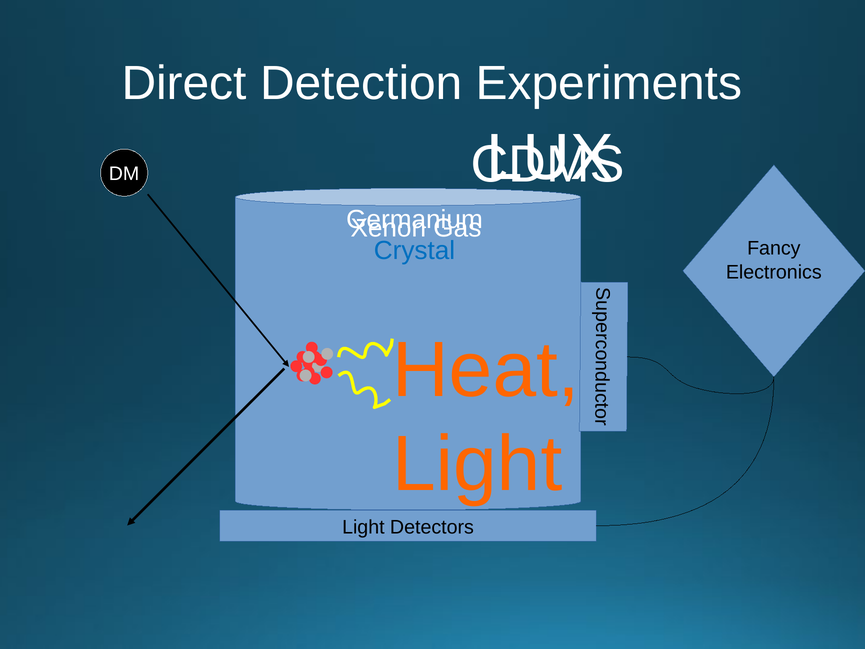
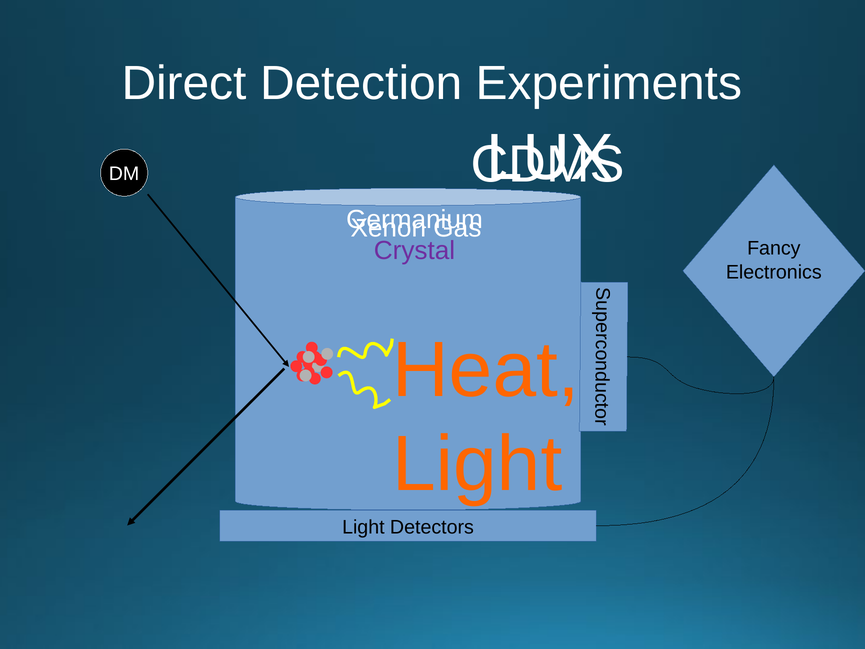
Crystal colour: blue -> purple (414, 251)
